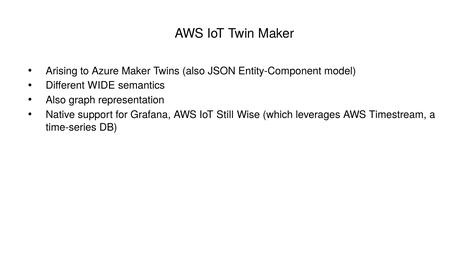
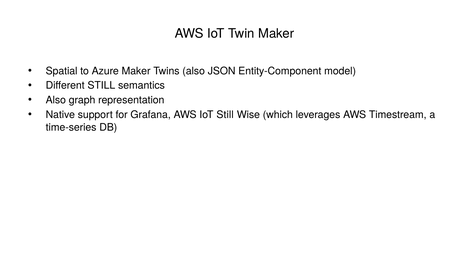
Arising: Arising -> Spatial (62, 71)
Different WIDE: WIDE -> STILL (101, 85)
